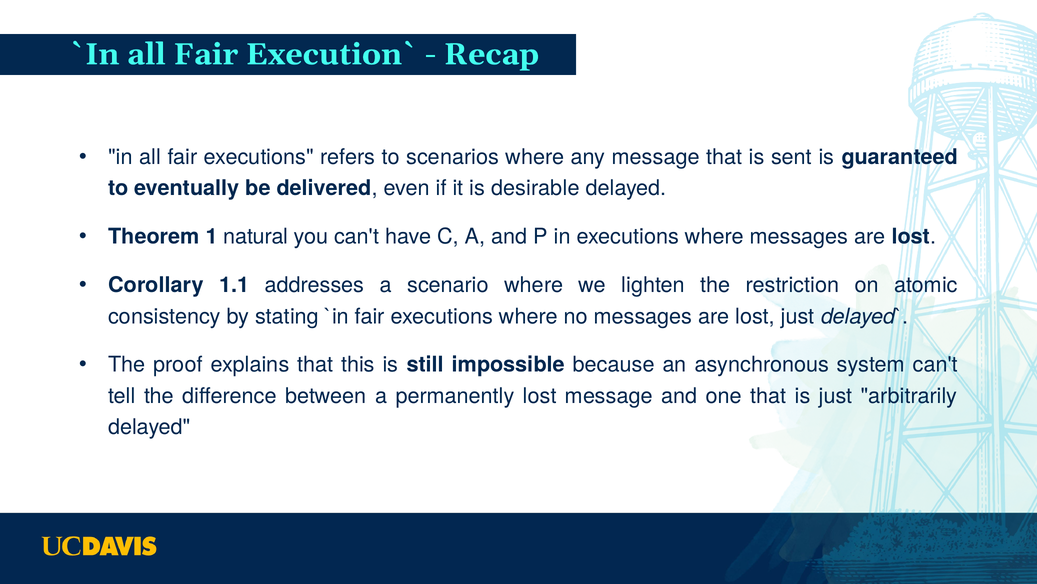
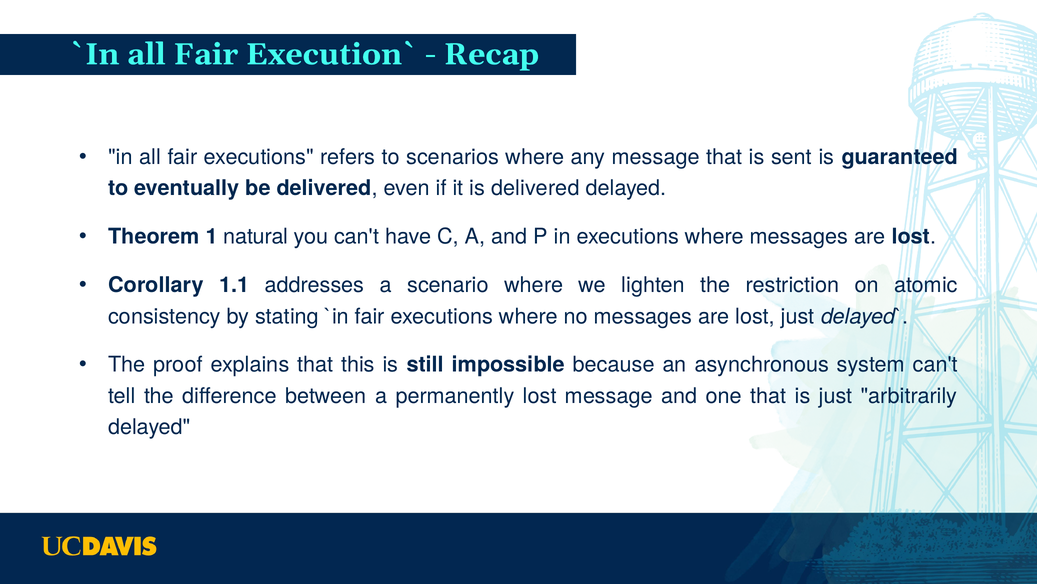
is desirable: desirable -> delivered (535, 188)
